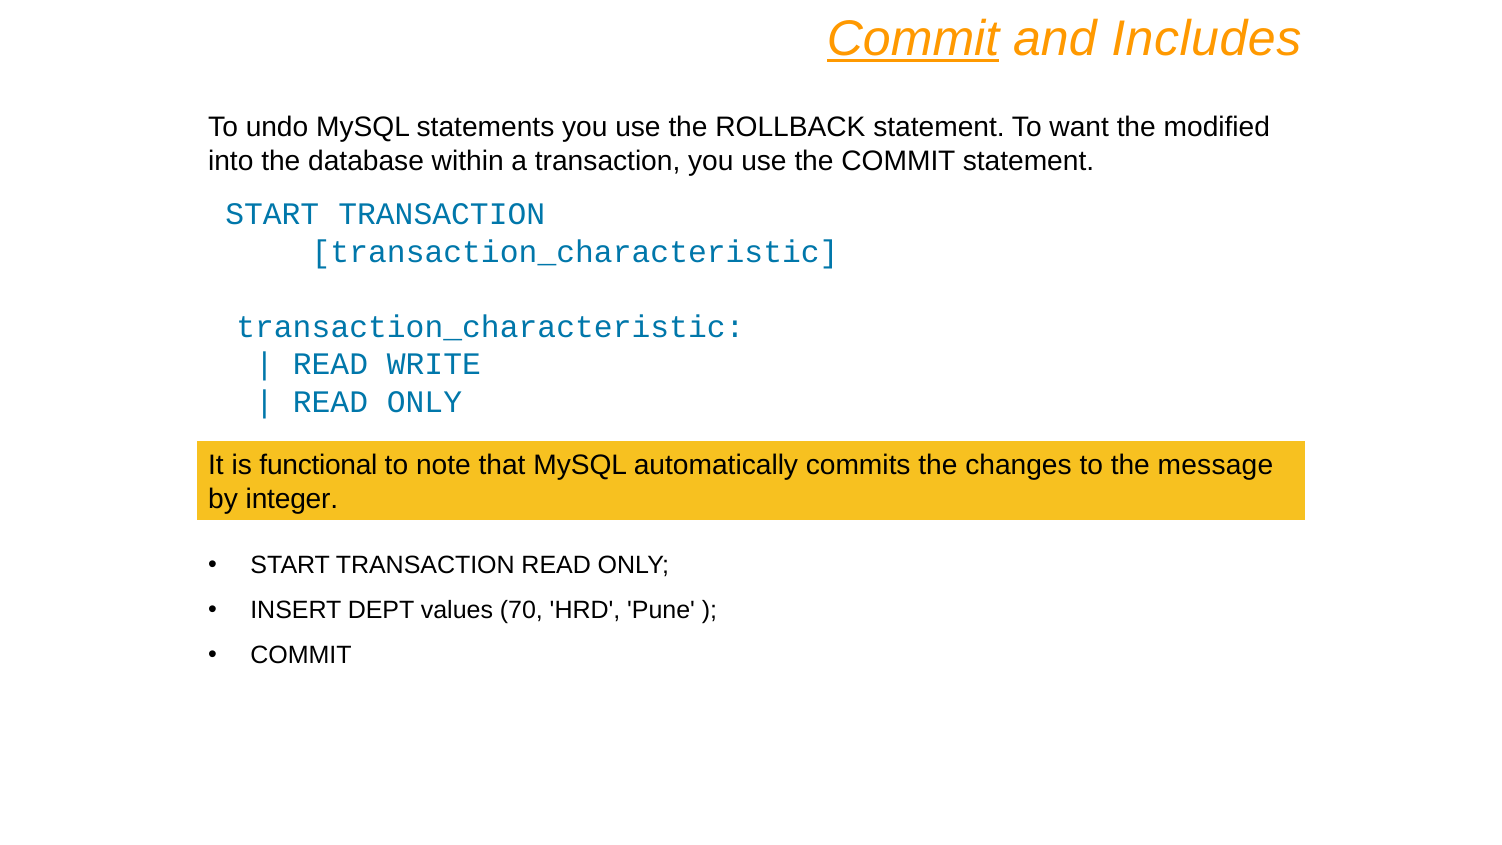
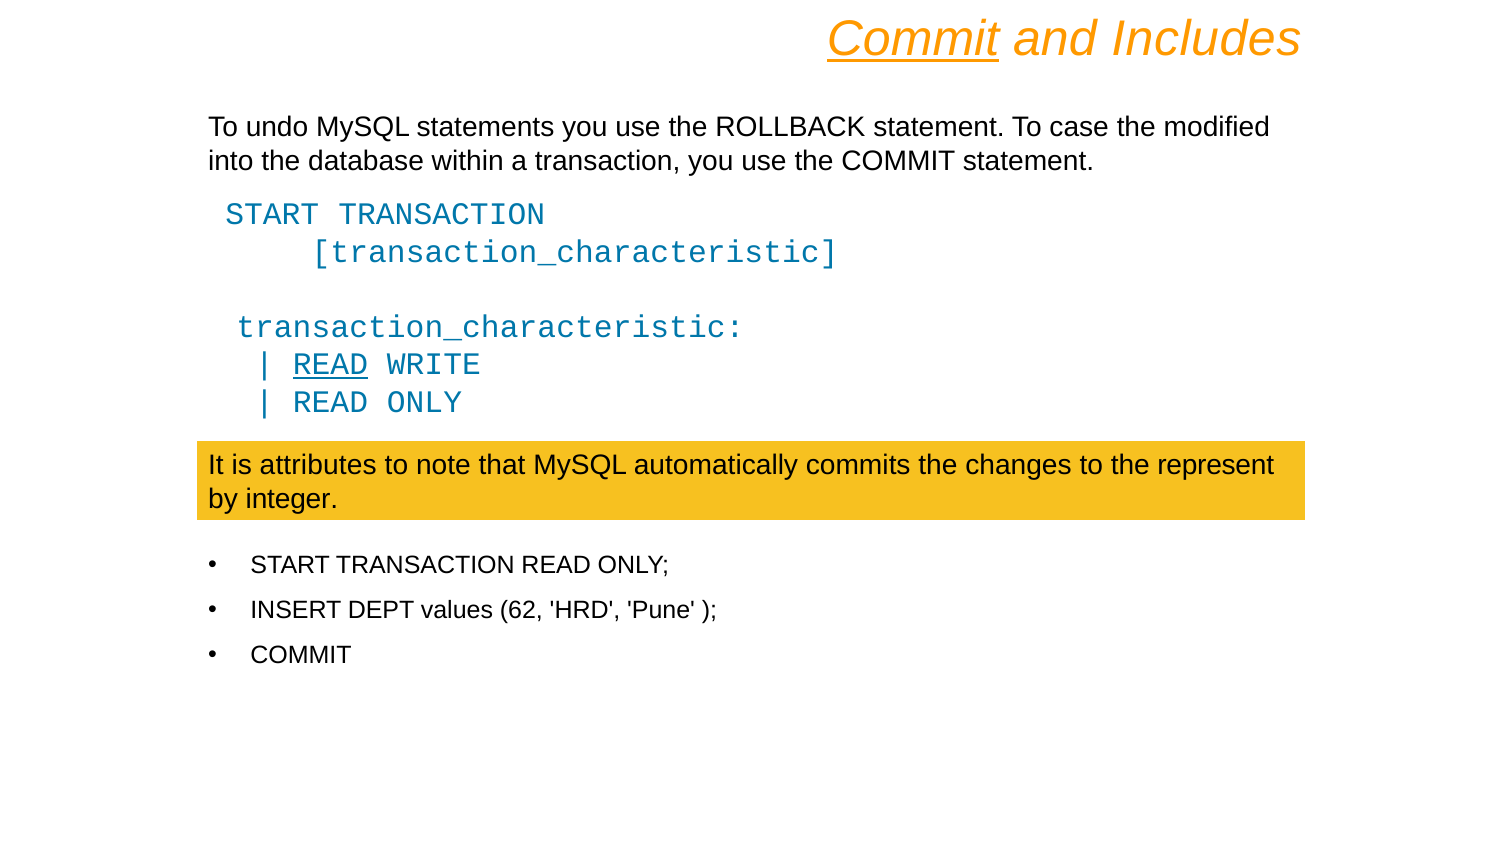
want: want -> case (1079, 128)
READ underline: none -> present (330, 364)
functional: functional -> attributes (318, 466)
message: message -> represent (1216, 466)
70: 70 -> 62 (521, 610)
